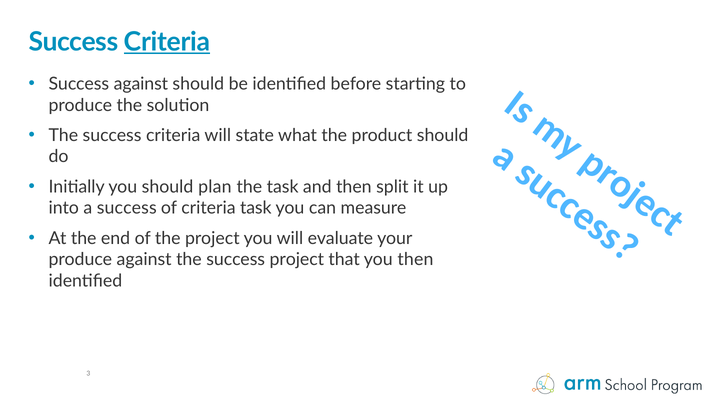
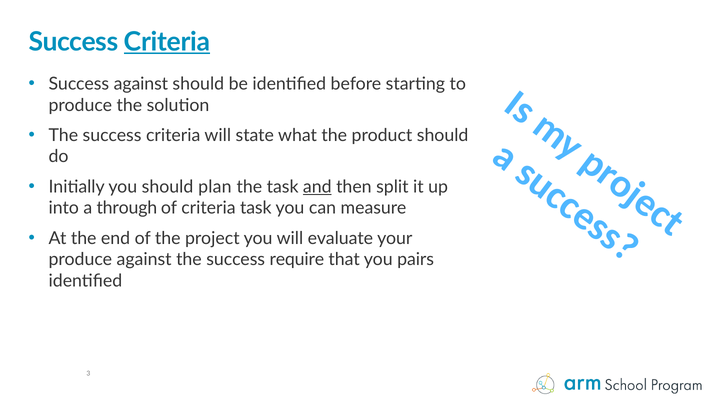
and underline: none -> present (317, 187)
a success: success -> through (127, 208)
success project: project -> require (297, 259)
you then: then -> pairs (416, 259)
